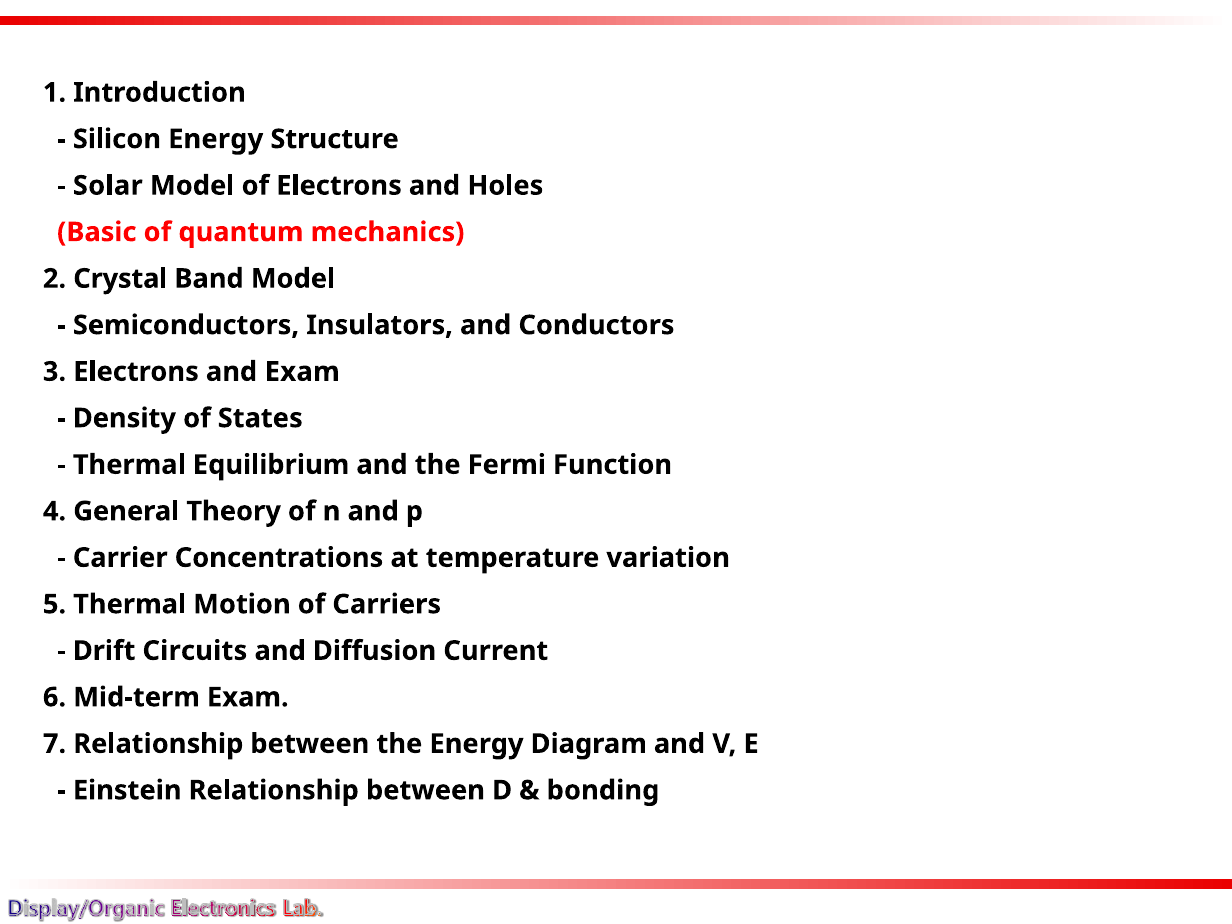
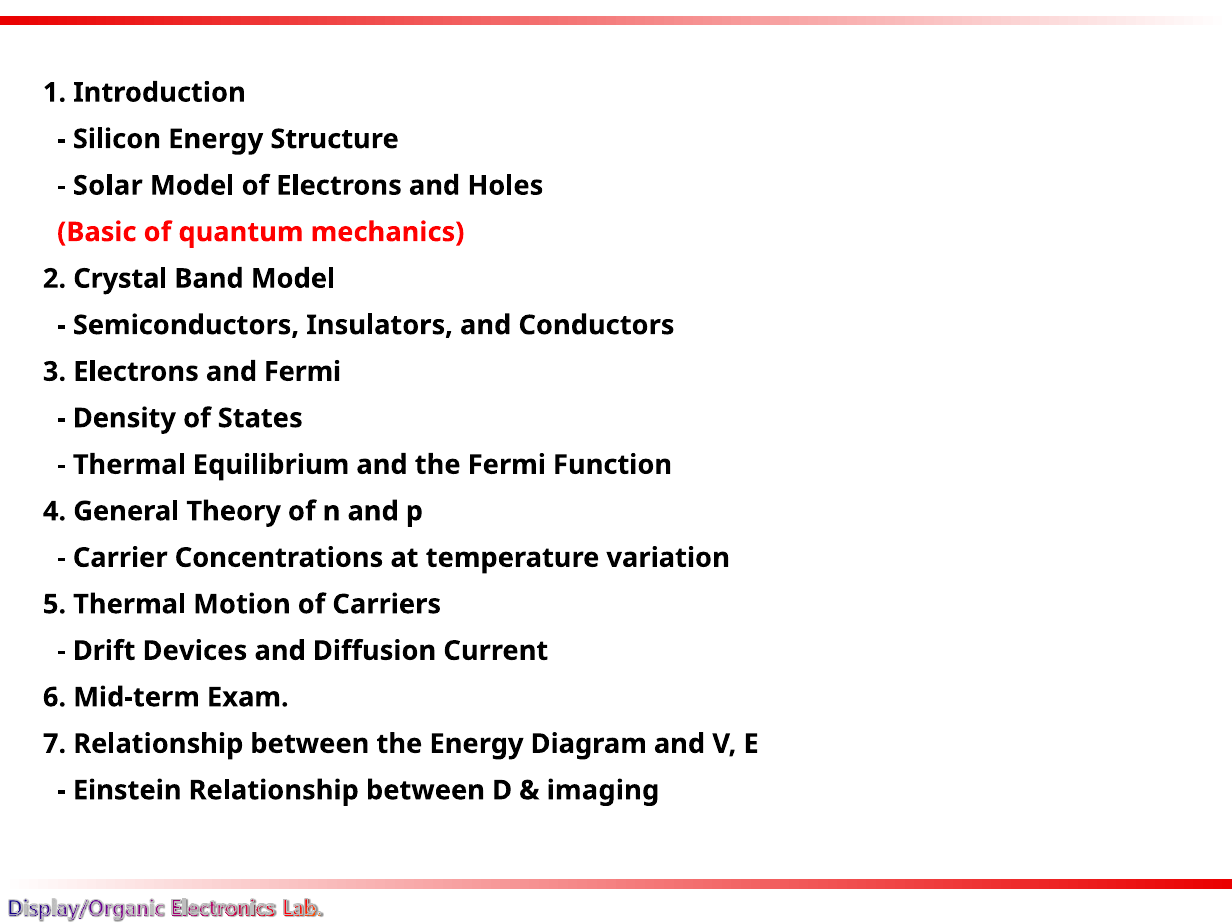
and Exam: Exam -> Fermi (302, 372)
Circuits: Circuits -> Devices (195, 651)
bonding: bonding -> imaging (603, 790)
